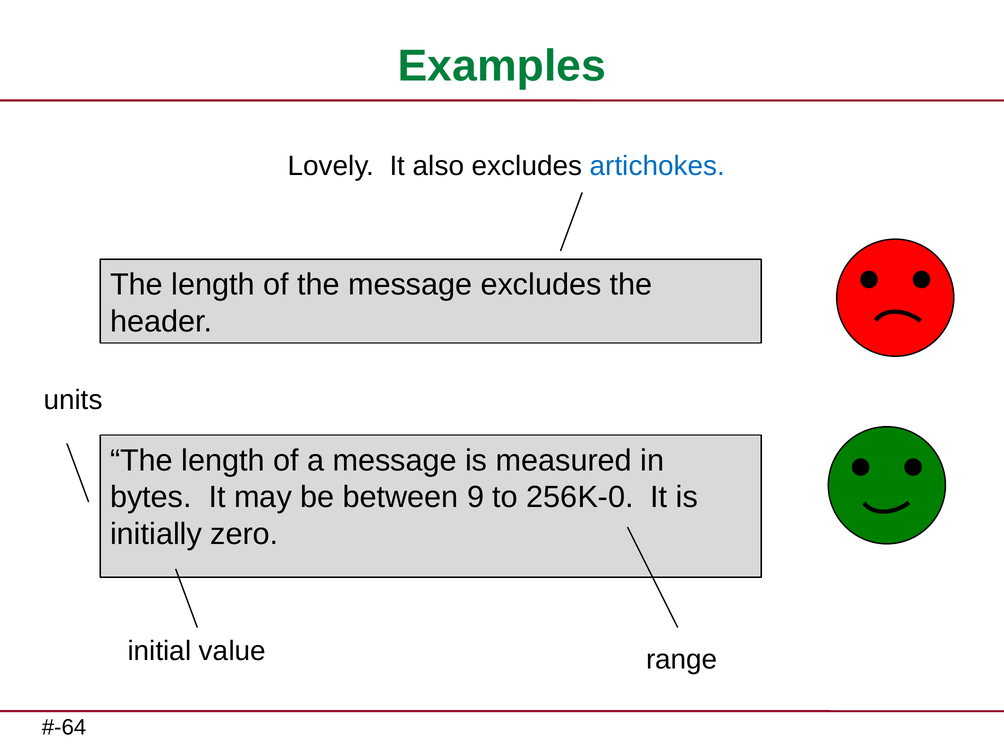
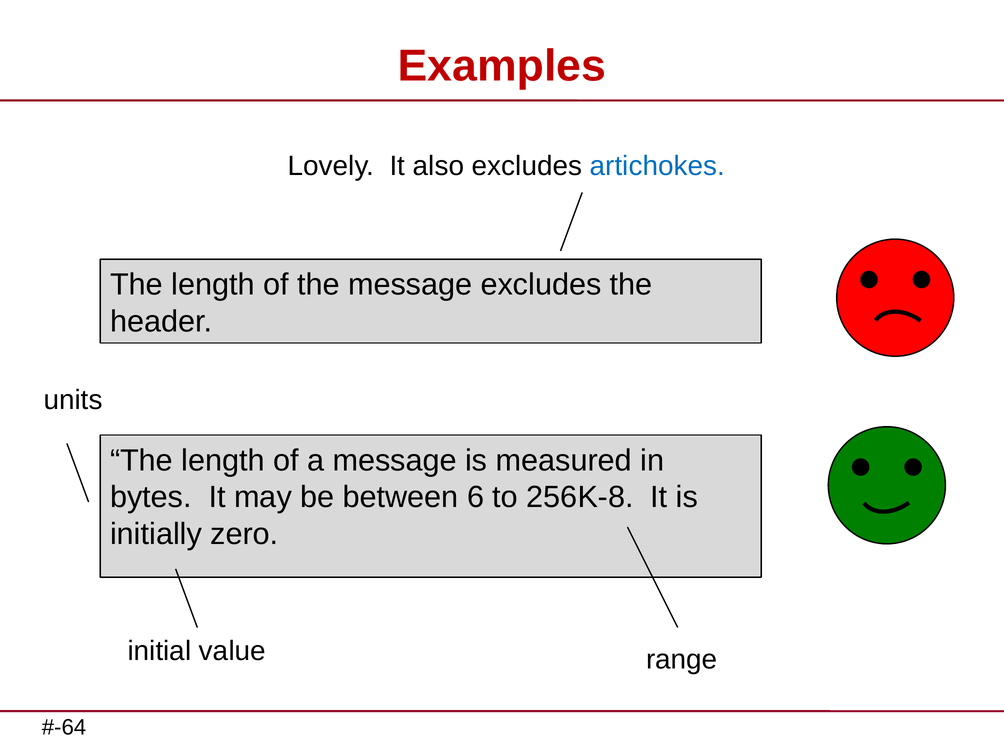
Examples colour: green -> red (502, 66)
9: 9 -> 6 (476, 497)
256K-0: 256K-0 -> 256K-8 (580, 497)
